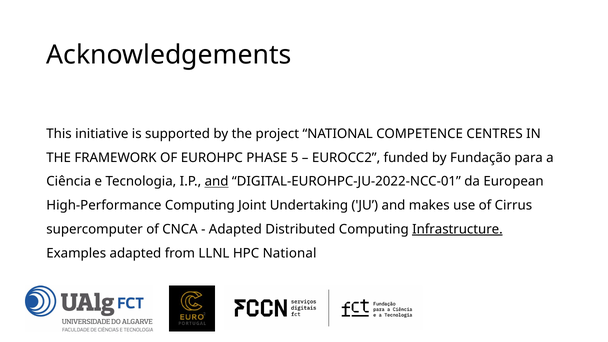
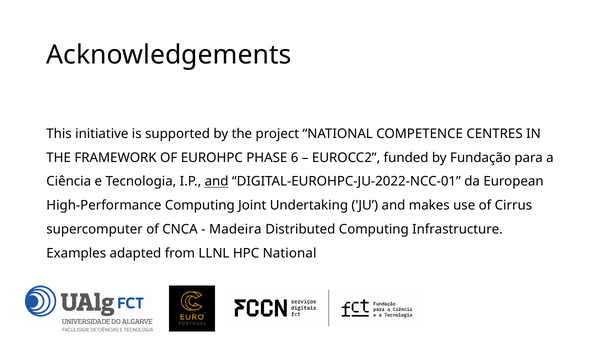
5: 5 -> 6 (295, 158)
Adapted: Adapted -> Madeira (235, 229)
Infrastructure underline: present -> none (457, 229)
